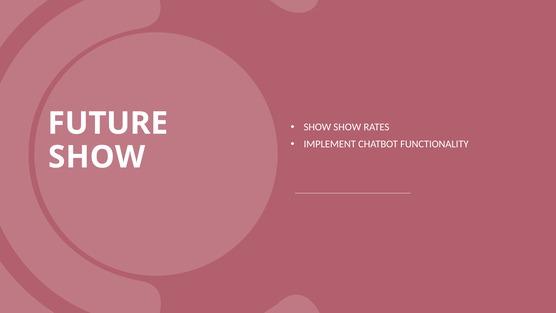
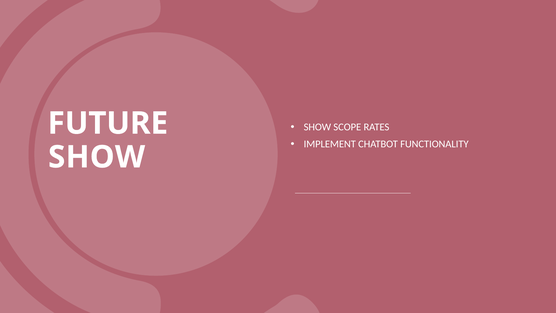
SHOW SHOW: SHOW -> SCOPE (347, 127)
